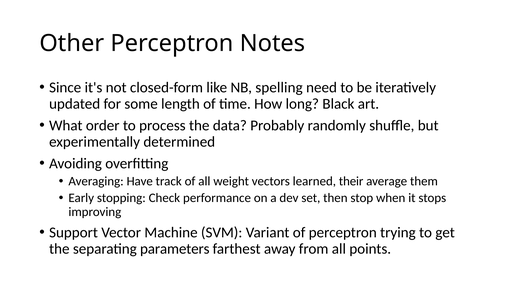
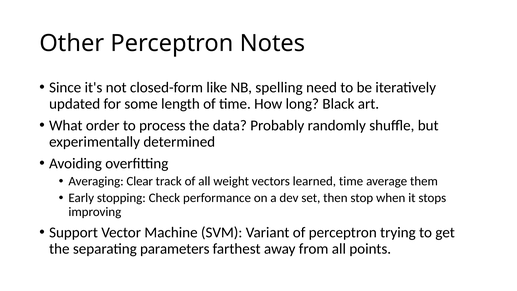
Have: Have -> Clear (140, 181)
learned their: their -> time (351, 181)
